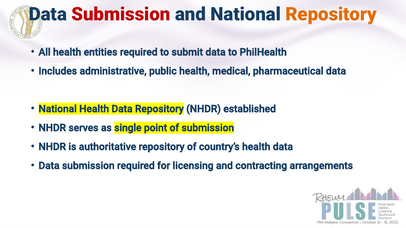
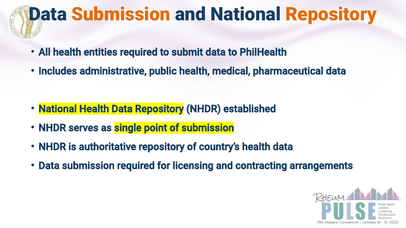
Submission colour: red -> orange (121, 14)
